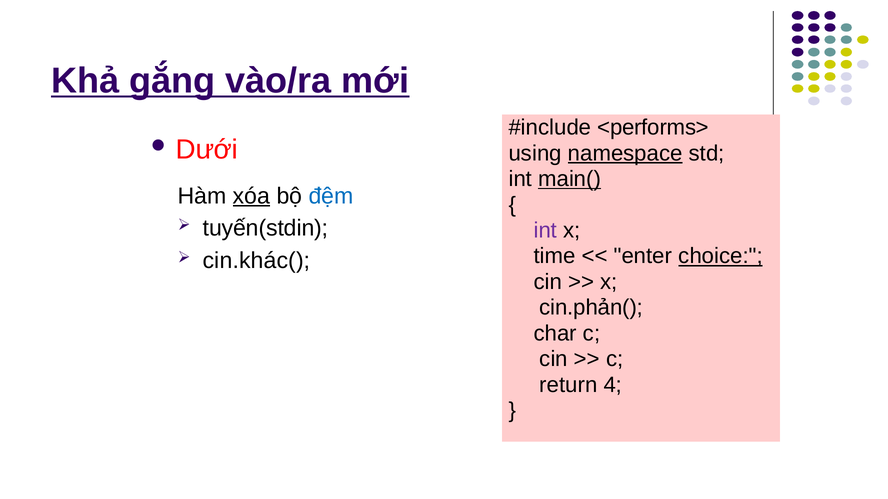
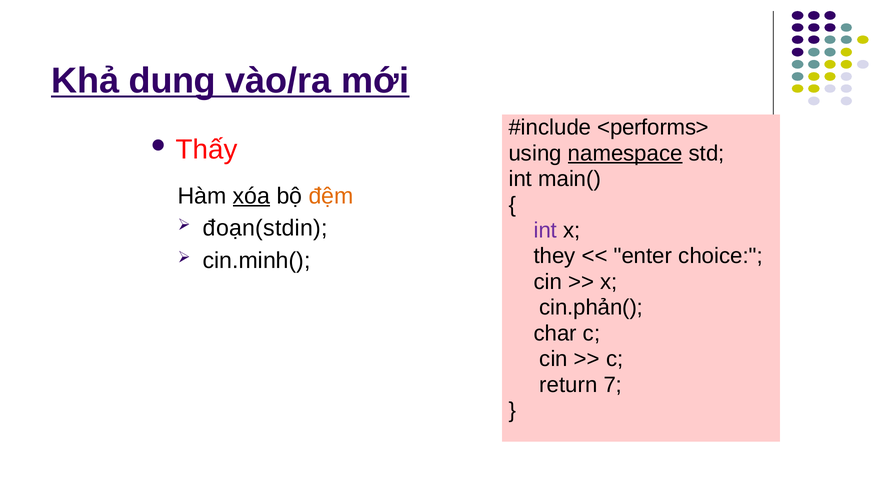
gắng: gắng -> dung (172, 81)
Dưới: Dưới -> Thấy (207, 150)
main( underline: present -> none (570, 179)
đệm colour: blue -> orange (331, 196)
tuyến(stdin: tuyến(stdin -> đoạn(stdin (265, 228)
time: time -> they (555, 256)
choice underline: present -> none (721, 256)
cin.khác(: cin.khác( -> cin.minh( (257, 261)
4: 4 -> 7 (613, 385)
